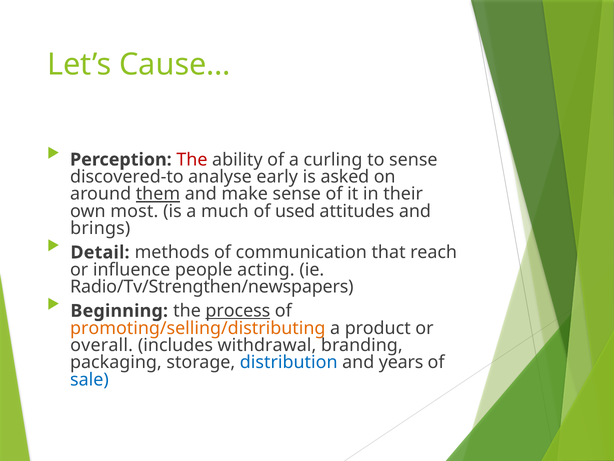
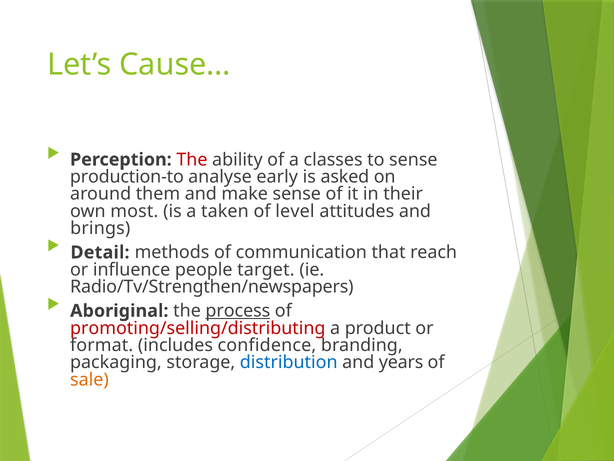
curling: curling -> classes (333, 159)
discovered-to: discovered-to -> production-to (127, 177)
them underline: present -> none (158, 194)
much: much -> taken (225, 211)
used: used -> level (295, 211)
acting: acting -> target (266, 269)
Beginning: Beginning -> Aboriginal (119, 311)
promoting/selling/distributing colour: orange -> red (198, 328)
overall: overall -> format (102, 345)
withdrawal: withdrawal -> confidence (267, 345)
sale colour: blue -> orange (89, 379)
